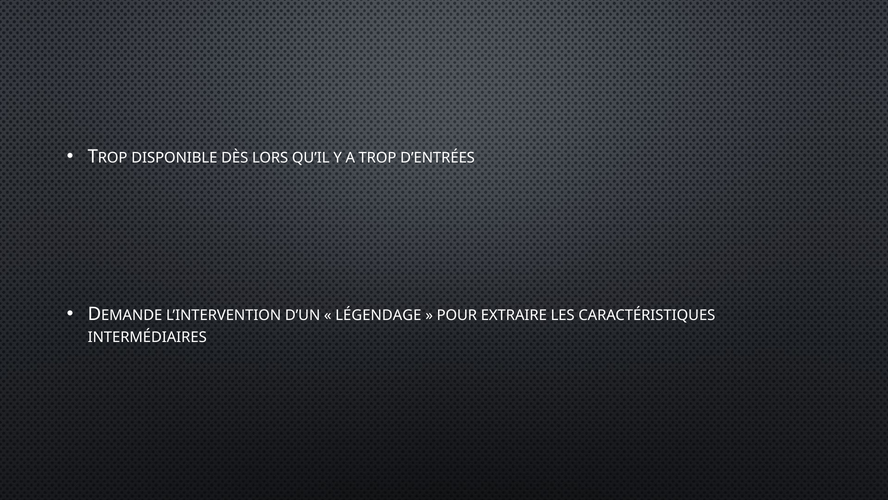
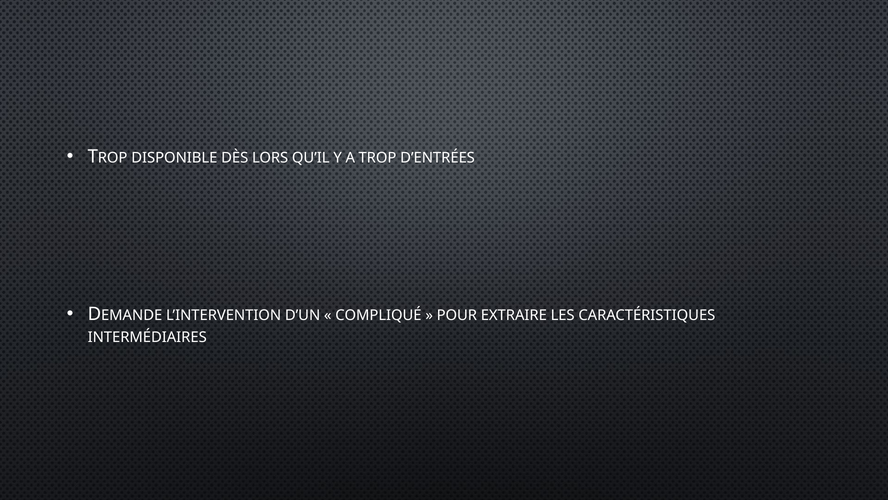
LÉGENDAGE: LÉGENDAGE -> COMPLIQUÉ (378, 315)
